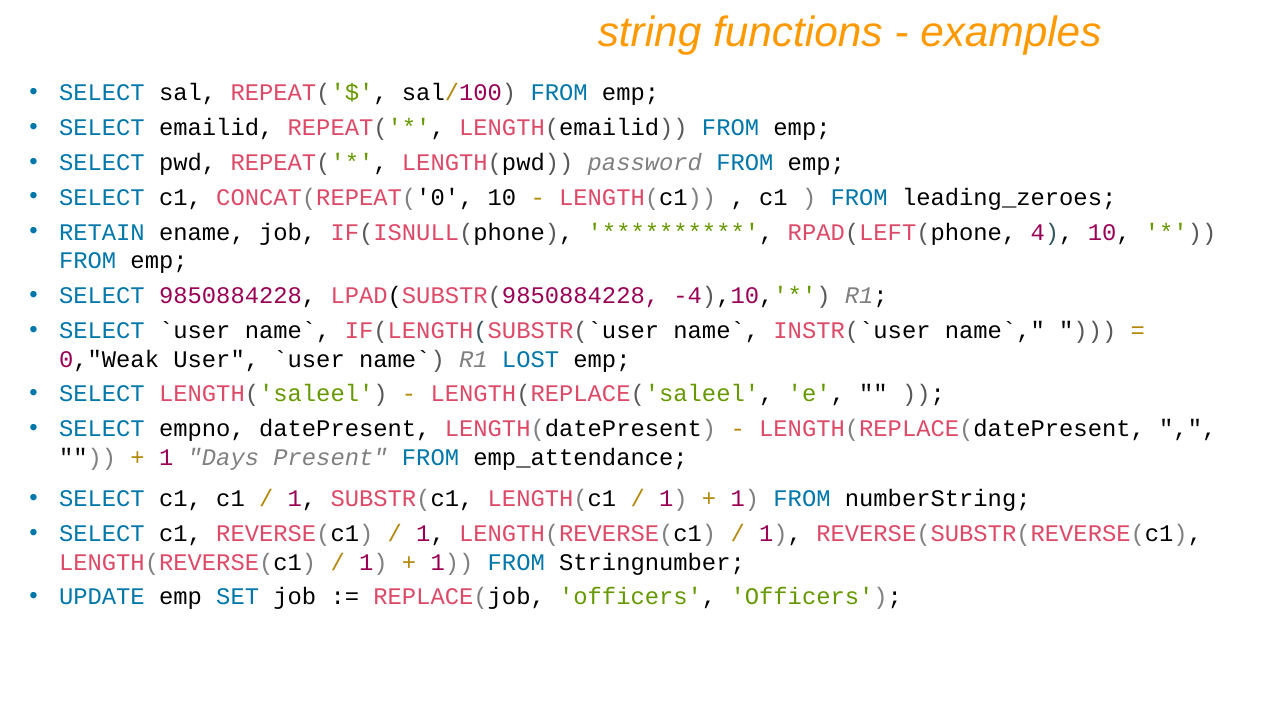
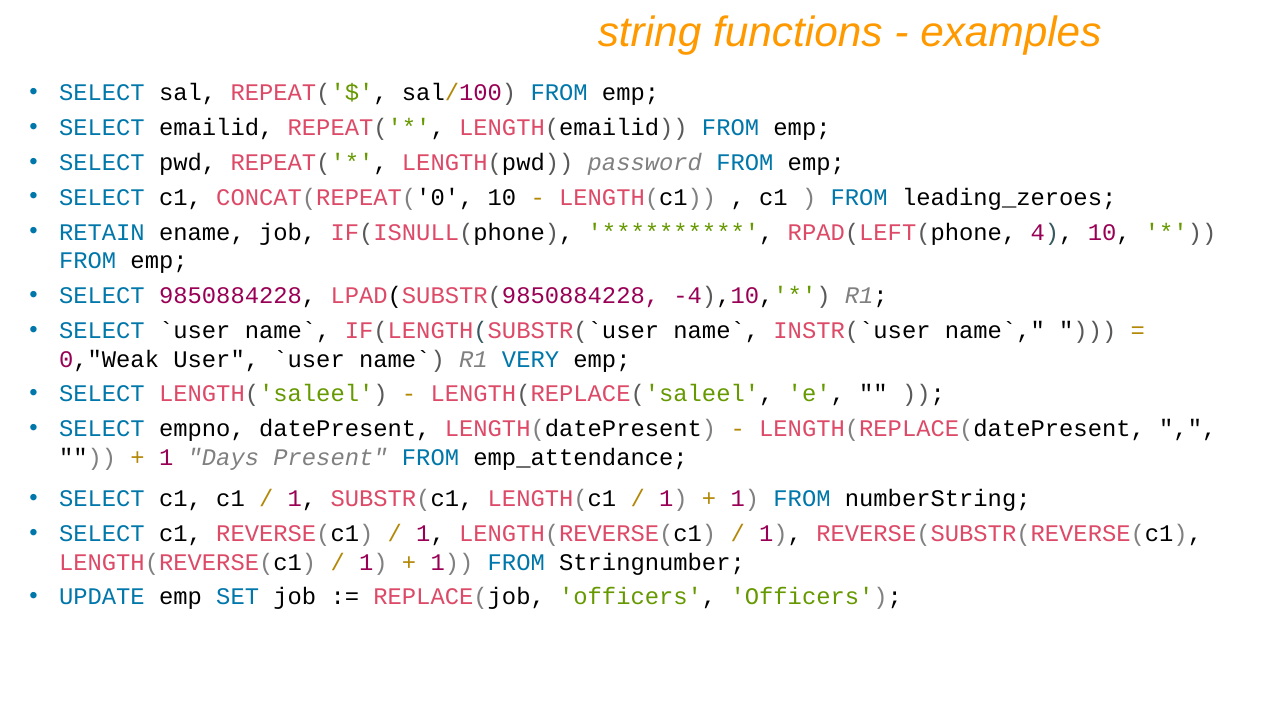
LOST: LOST -> VERY (531, 359)
